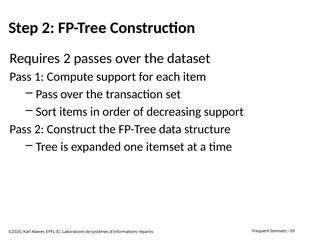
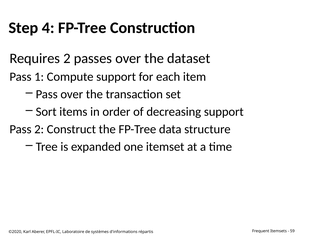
Step 2: 2 -> 4 (48, 28)
